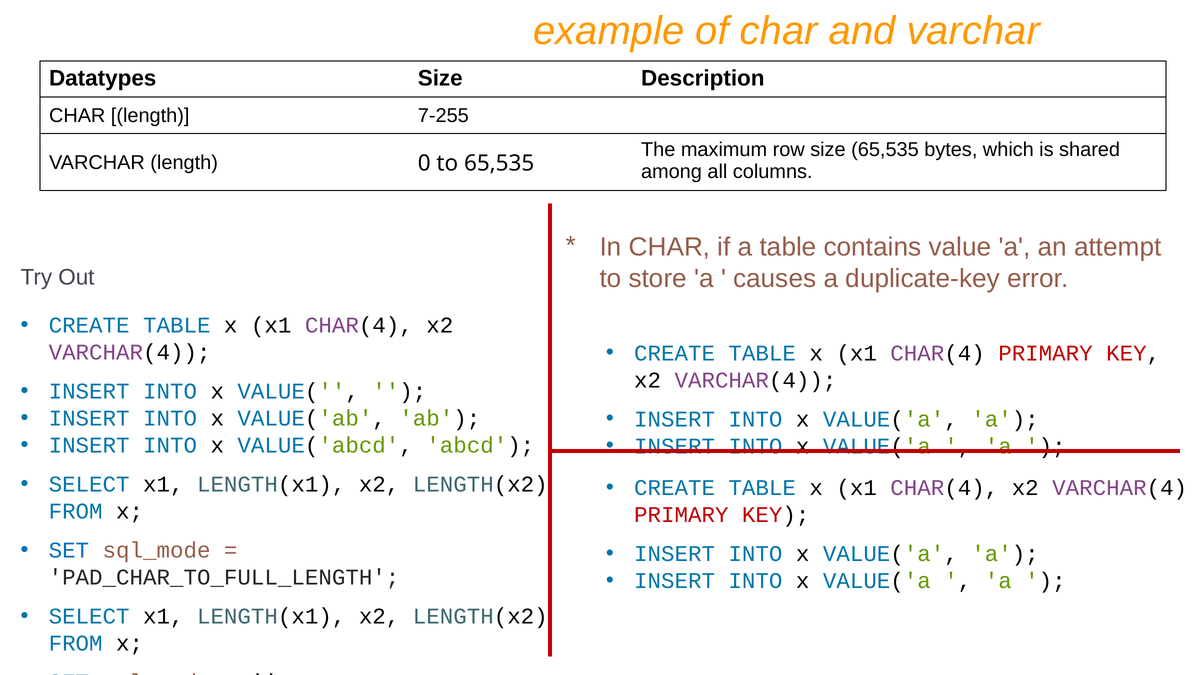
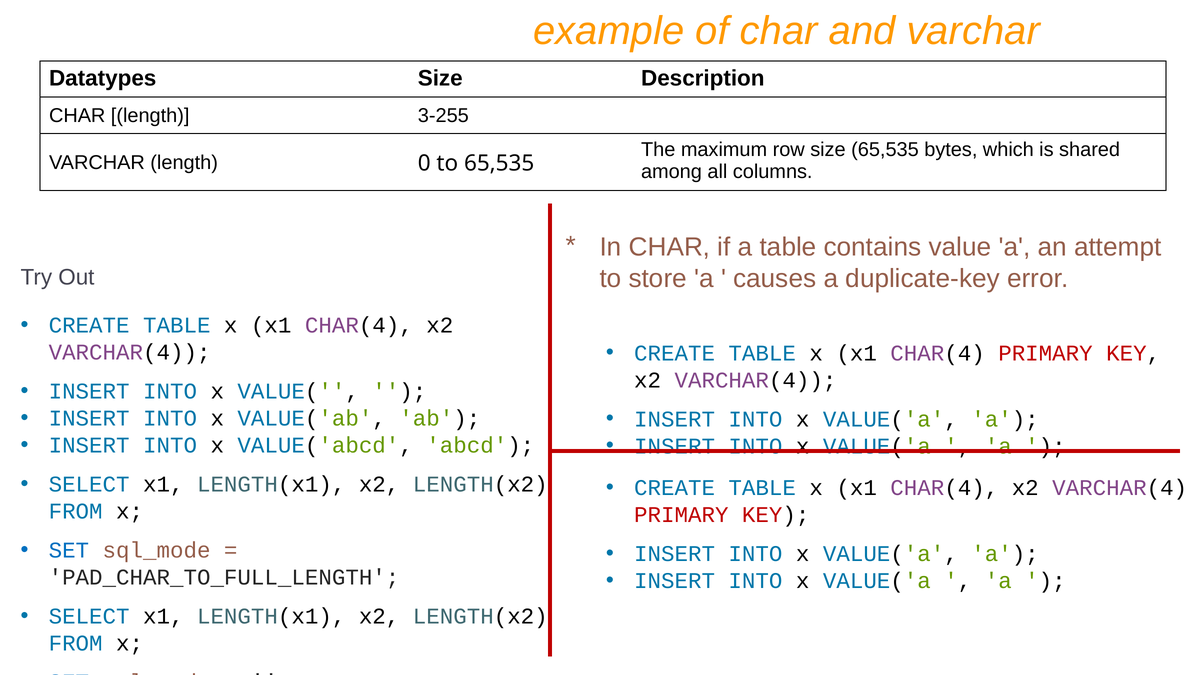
7-255: 7-255 -> 3-255 (443, 116)
